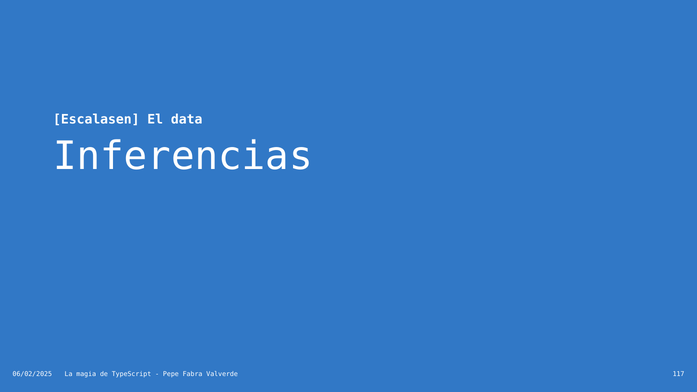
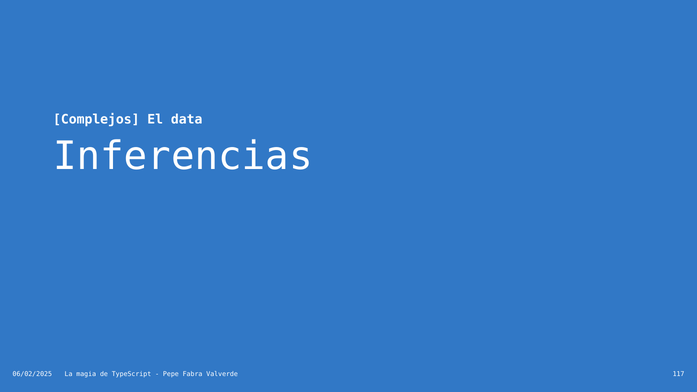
Escalasen: Escalasen -> Complejos (96, 120)
